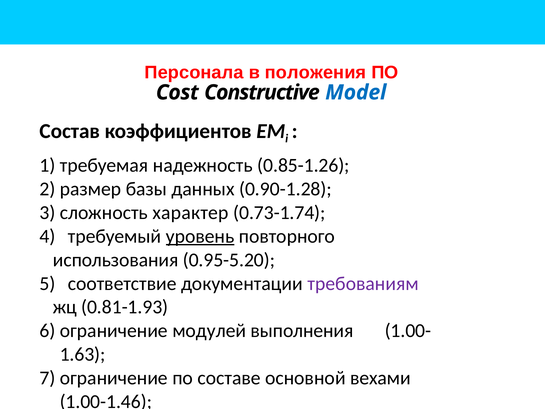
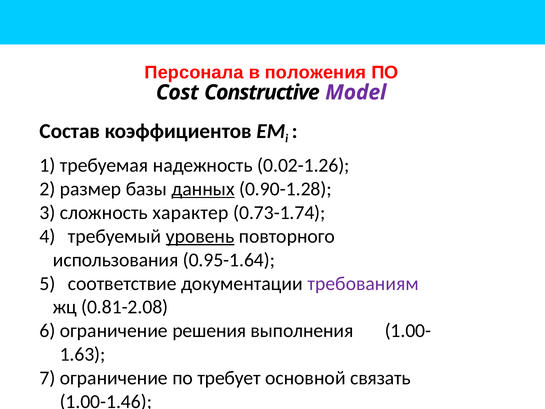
Model colour: blue -> purple (356, 92)
0.85-1.26: 0.85-1.26 -> 0.02-1.26 (303, 165)
данных underline: none -> present (203, 189)
0.95-5.20: 0.95-5.20 -> 0.95-1.64 (229, 260)
0.81-1.93: 0.81-1.93 -> 0.81-2.08 (125, 307)
модулей: модулей -> решения (209, 331)
составе: составе -> требует (229, 378)
вехами: вехами -> связать (381, 378)
